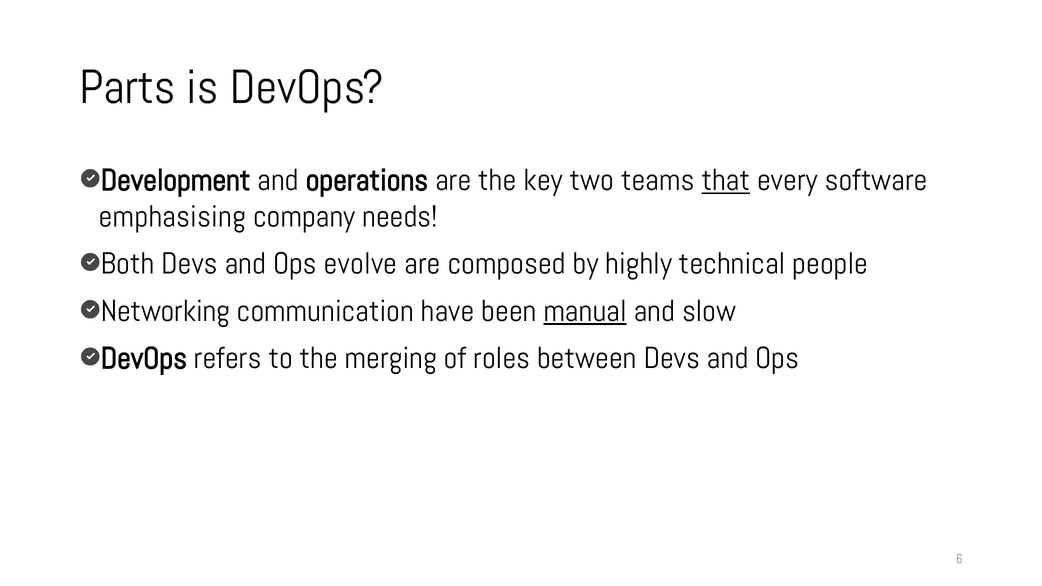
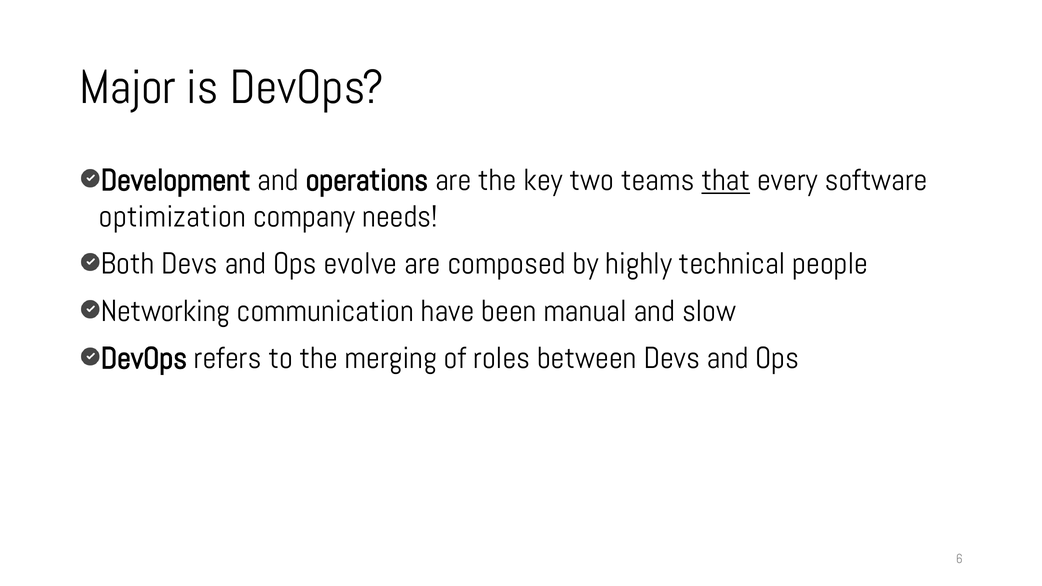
Parts: Parts -> Major (128, 88)
emphasising: emphasising -> optimization (172, 217)
manual underline: present -> none (585, 311)
